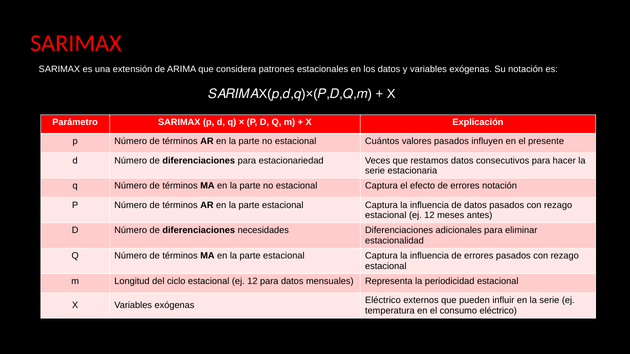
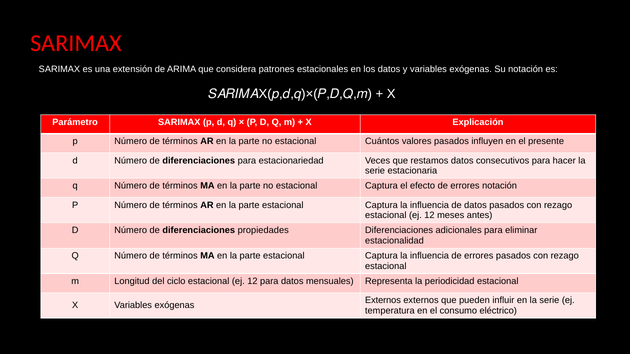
necesidades: necesidades -> propiedades (263, 231)
Eléctrico: Eléctrico -> Externos (383, 301)
